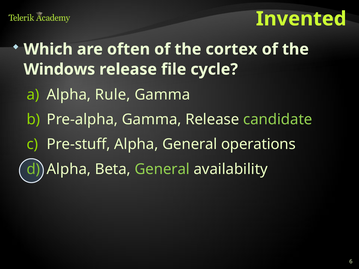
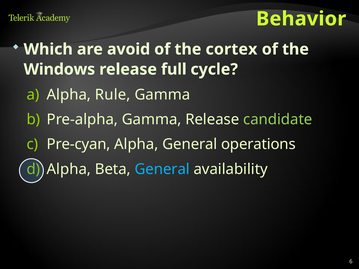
Invented: Invented -> Behavior (301, 19)
often: often -> avoid (129, 49)
file: file -> full (174, 69)
Pre-stuff: Pre-stuff -> Pre-cyan (79, 144)
General colour: light green -> light blue (162, 169)
